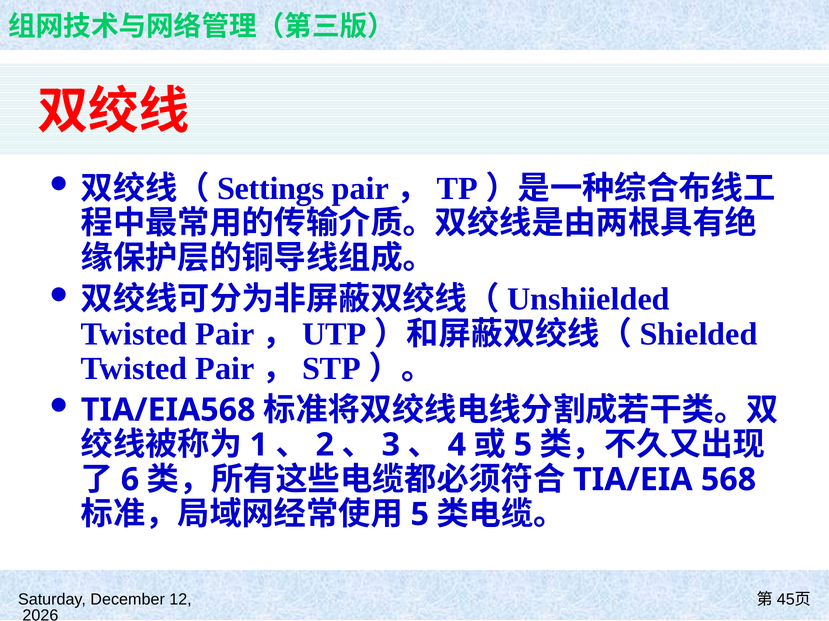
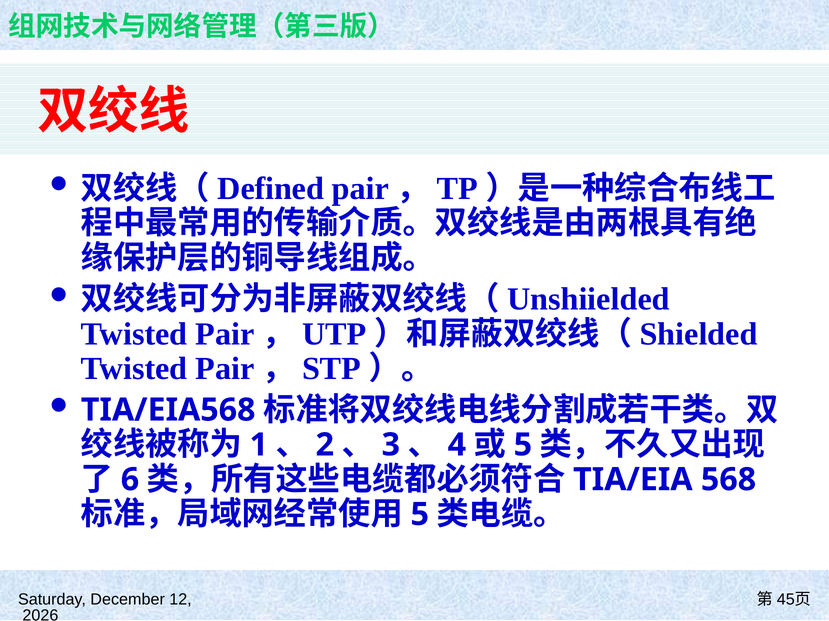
Settings: Settings -> Defined (271, 189)
